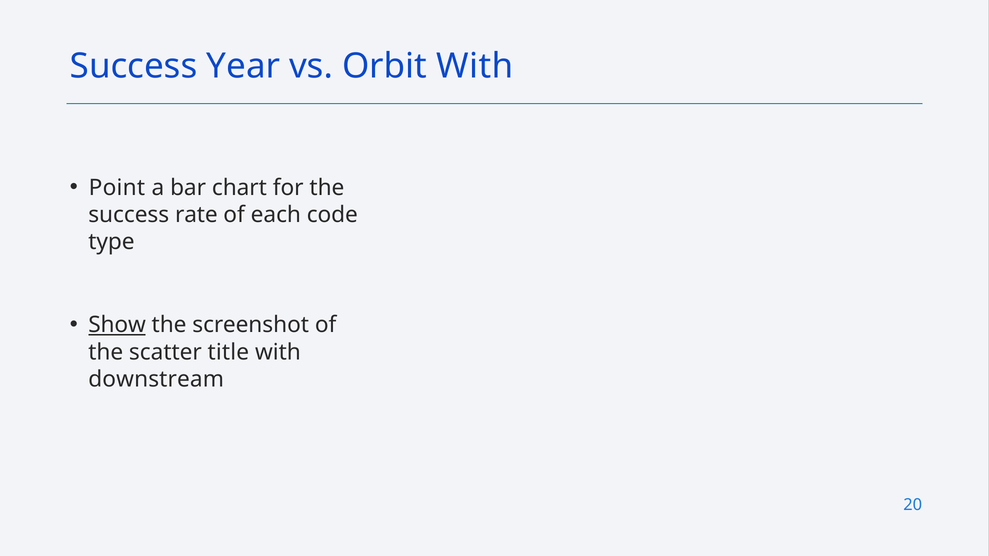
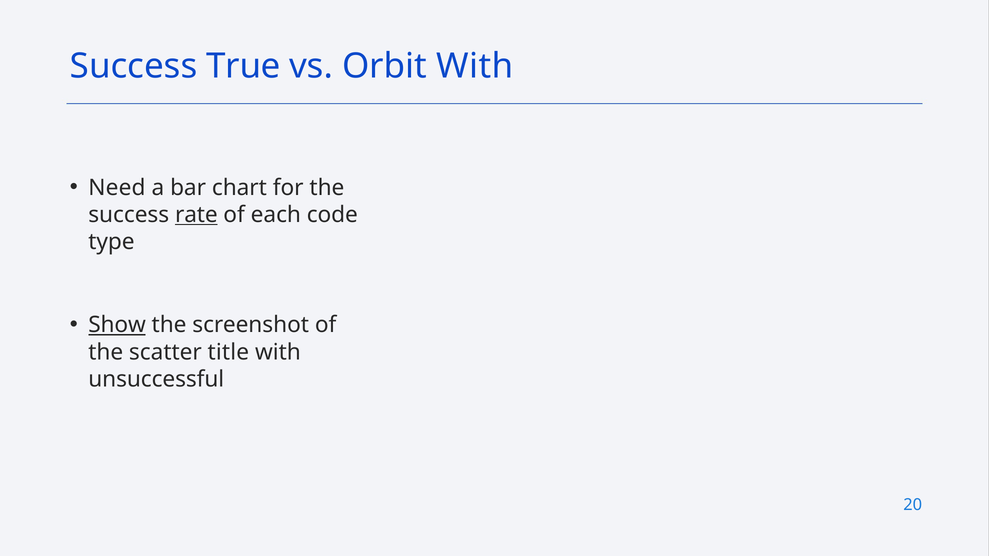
Year: Year -> True (243, 66)
Point: Point -> Need (117, 188)
rate underline: none -> present (196, 215)
downstream: downstream -> unsuccessful (156, 380)
